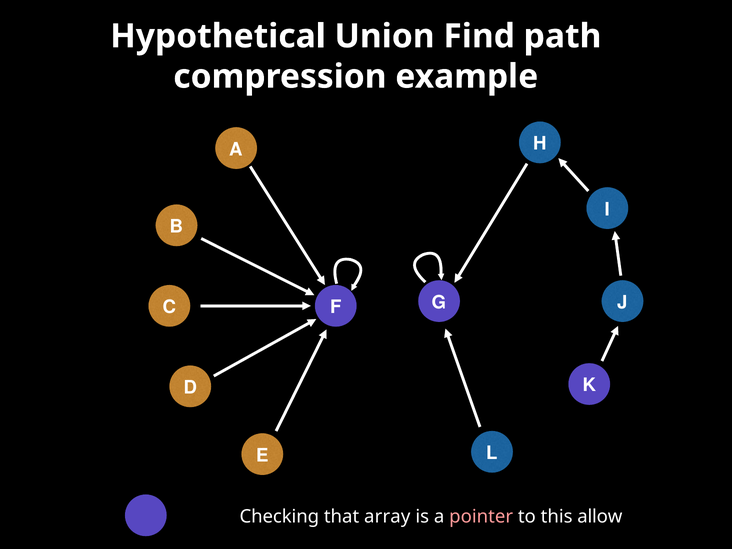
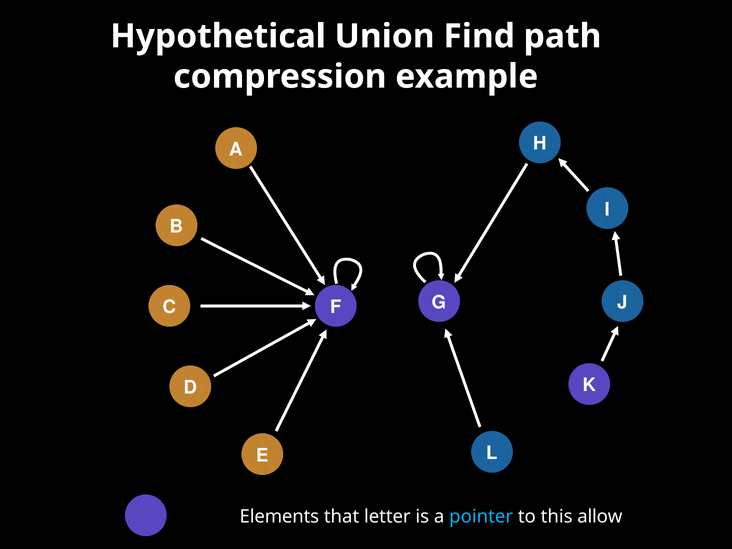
Checking: Checking -> Elements (279, 517)
array: array -> letter (387, 517)
pointer colour: pink -> light blue (481, 517)
